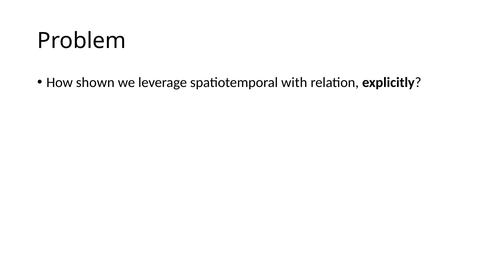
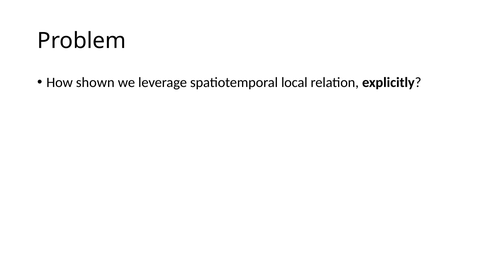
with: with -> local (294, 83)
